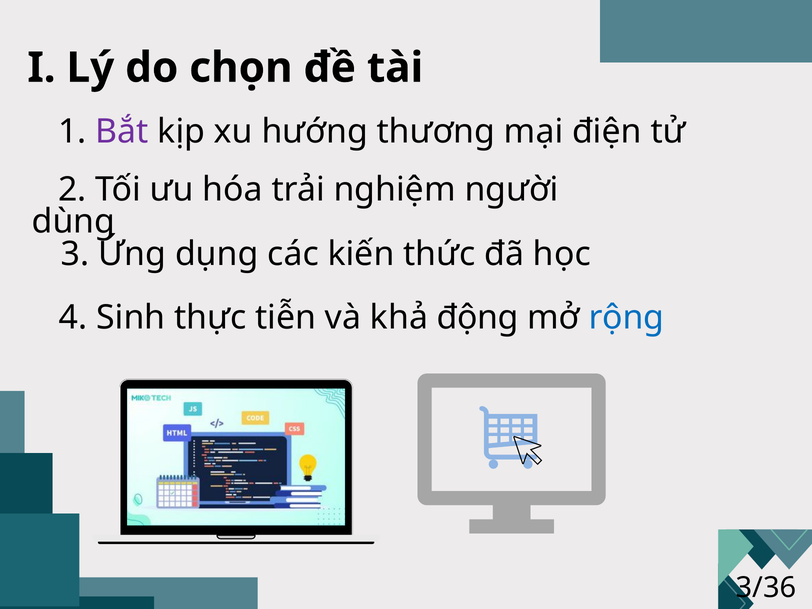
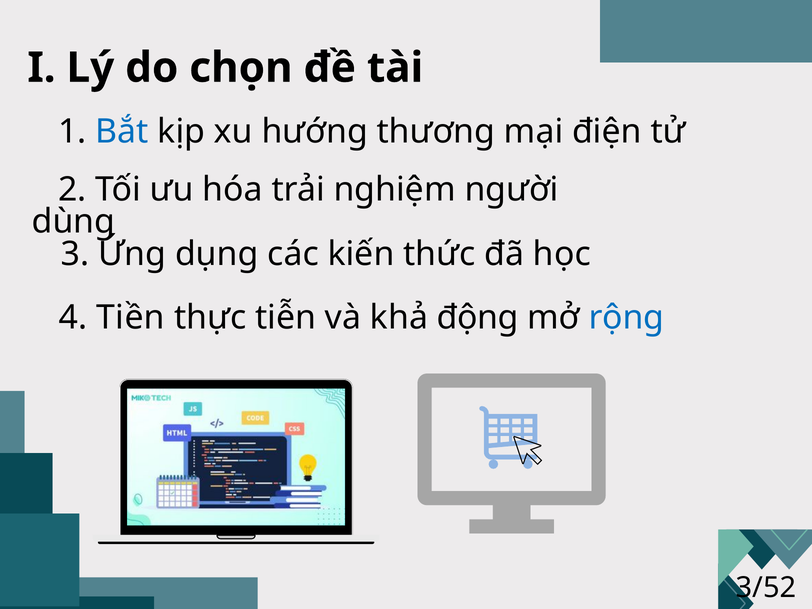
Bắt colour: purple -> blue (122, 132)
Sinh: Sinh -> Tiền (131, 317)
3/36: 3/36 -> 3/52 (766, 588)
